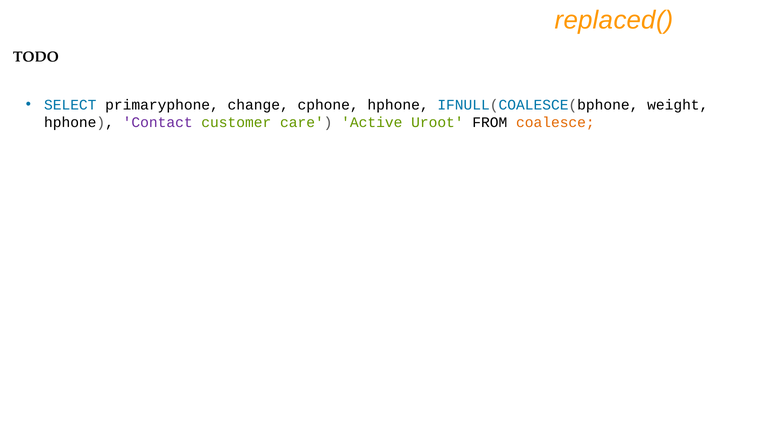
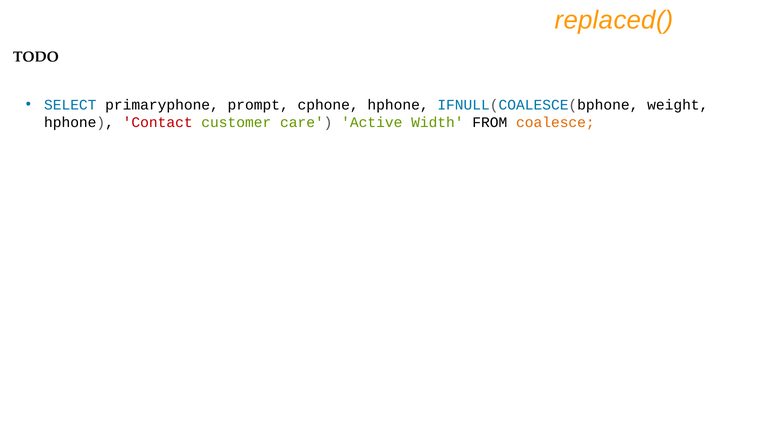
change: change -> prompt (258, 105)
Contact colour: purple -> red (158, 122)
Uroot: Uroot -> Width (437, 122)
